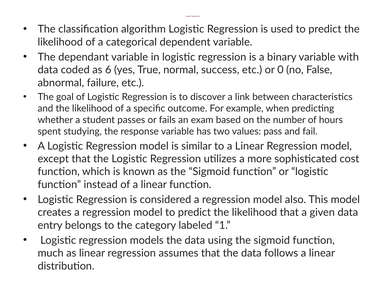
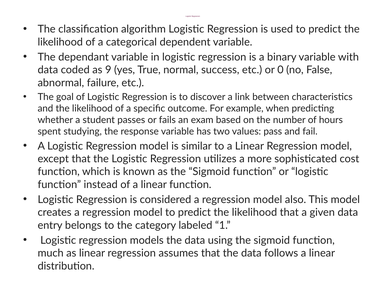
6: 6 -> 9 (108, 70)
